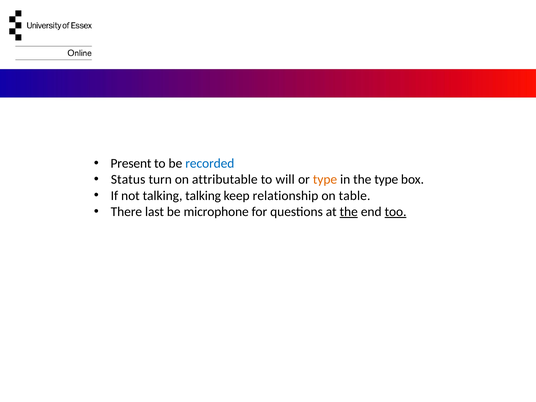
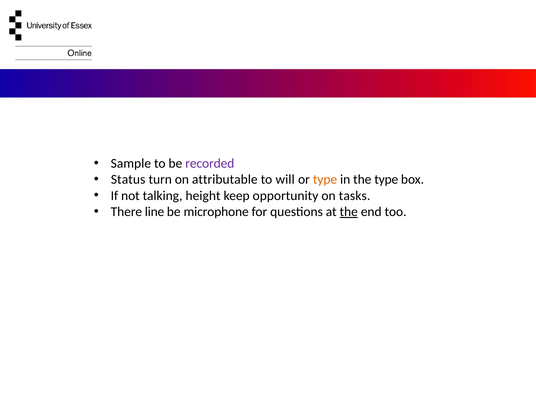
Present: Present -> Sample (131, 163)
recorded colour: blue -> purple (210, 163)
talking talking: talking -> height (203, 196)
relationship: relationship -> opportunity (285, 196)
table: table -> tasks (355, 196)
last: last -> line (155, 212)
too underline: present -> none (396, 212)
